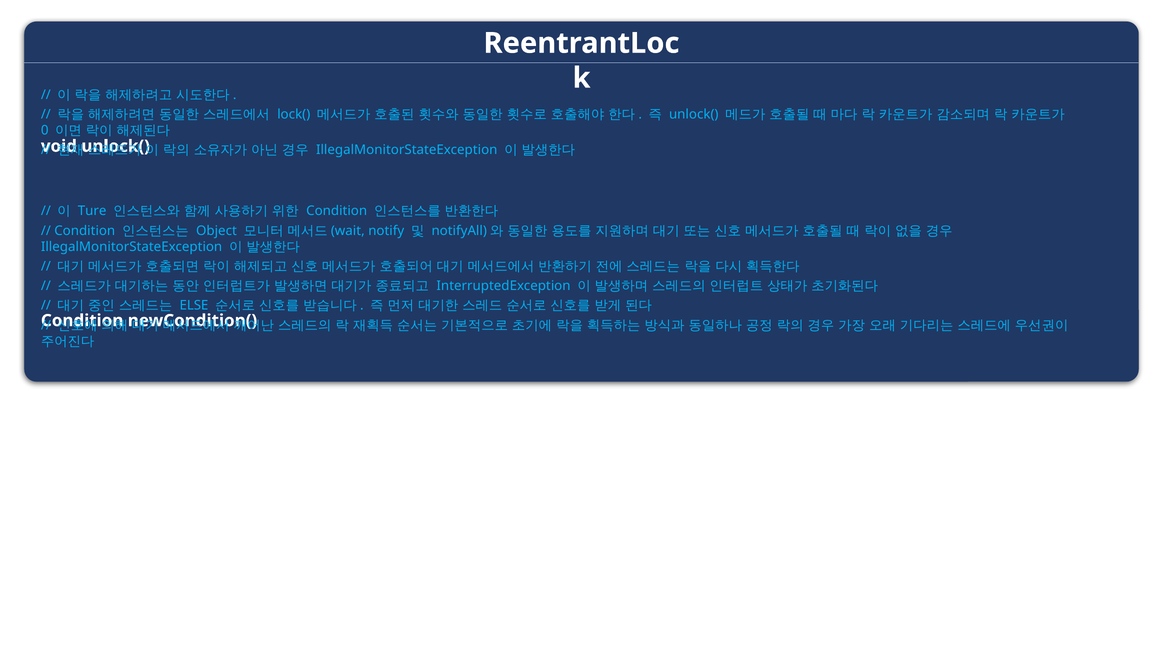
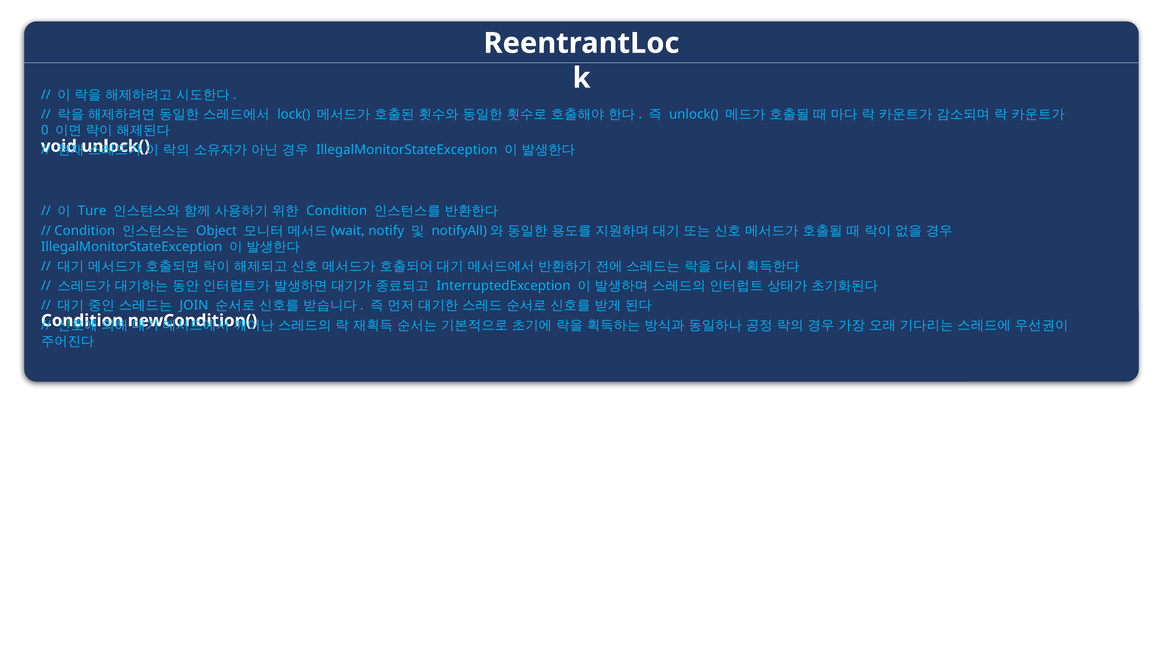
ELSE: ELSE -> JOIN (194, 306)
